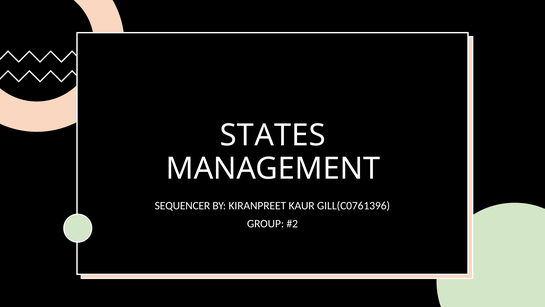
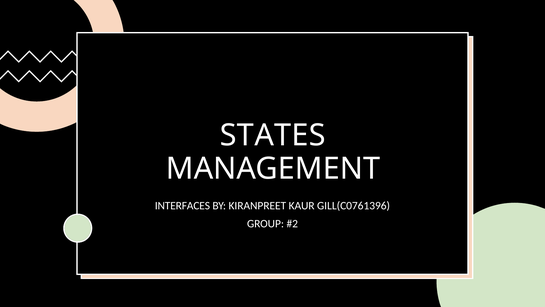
SEQUENCER: SEQUENCER -> INTERFACES (182, 205)
